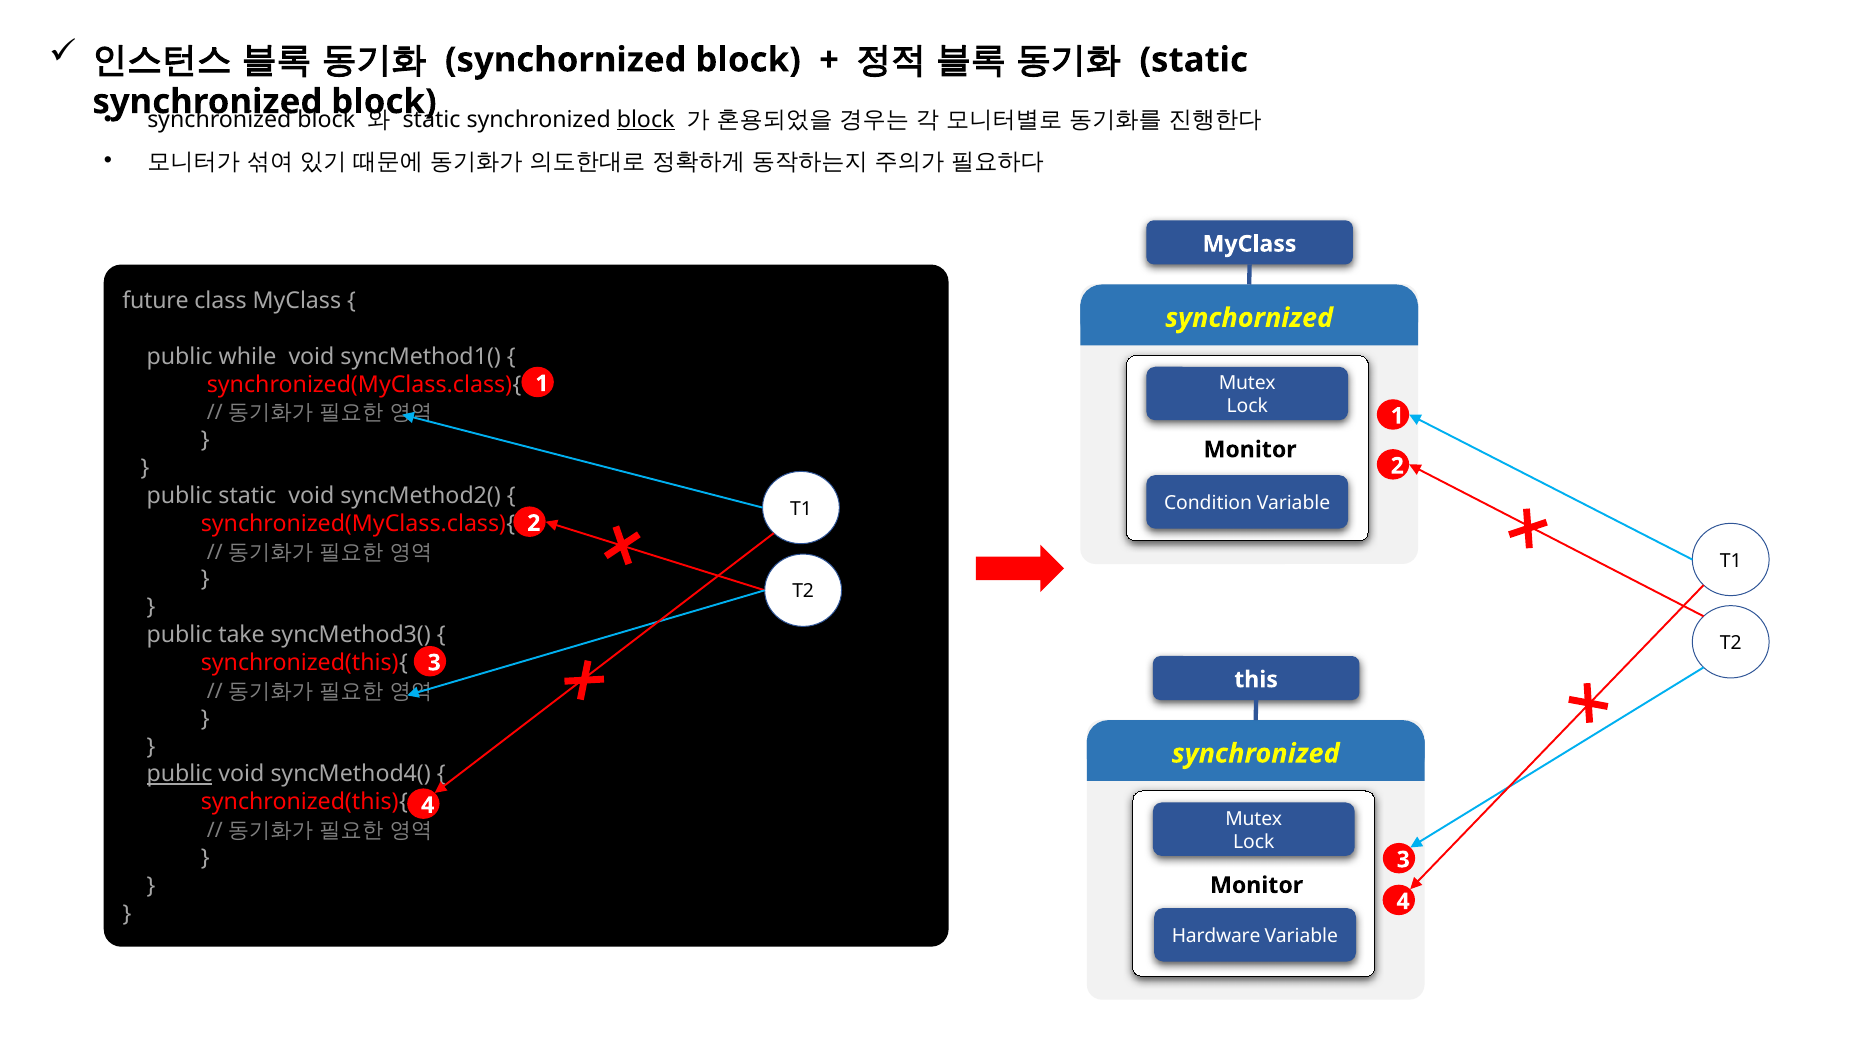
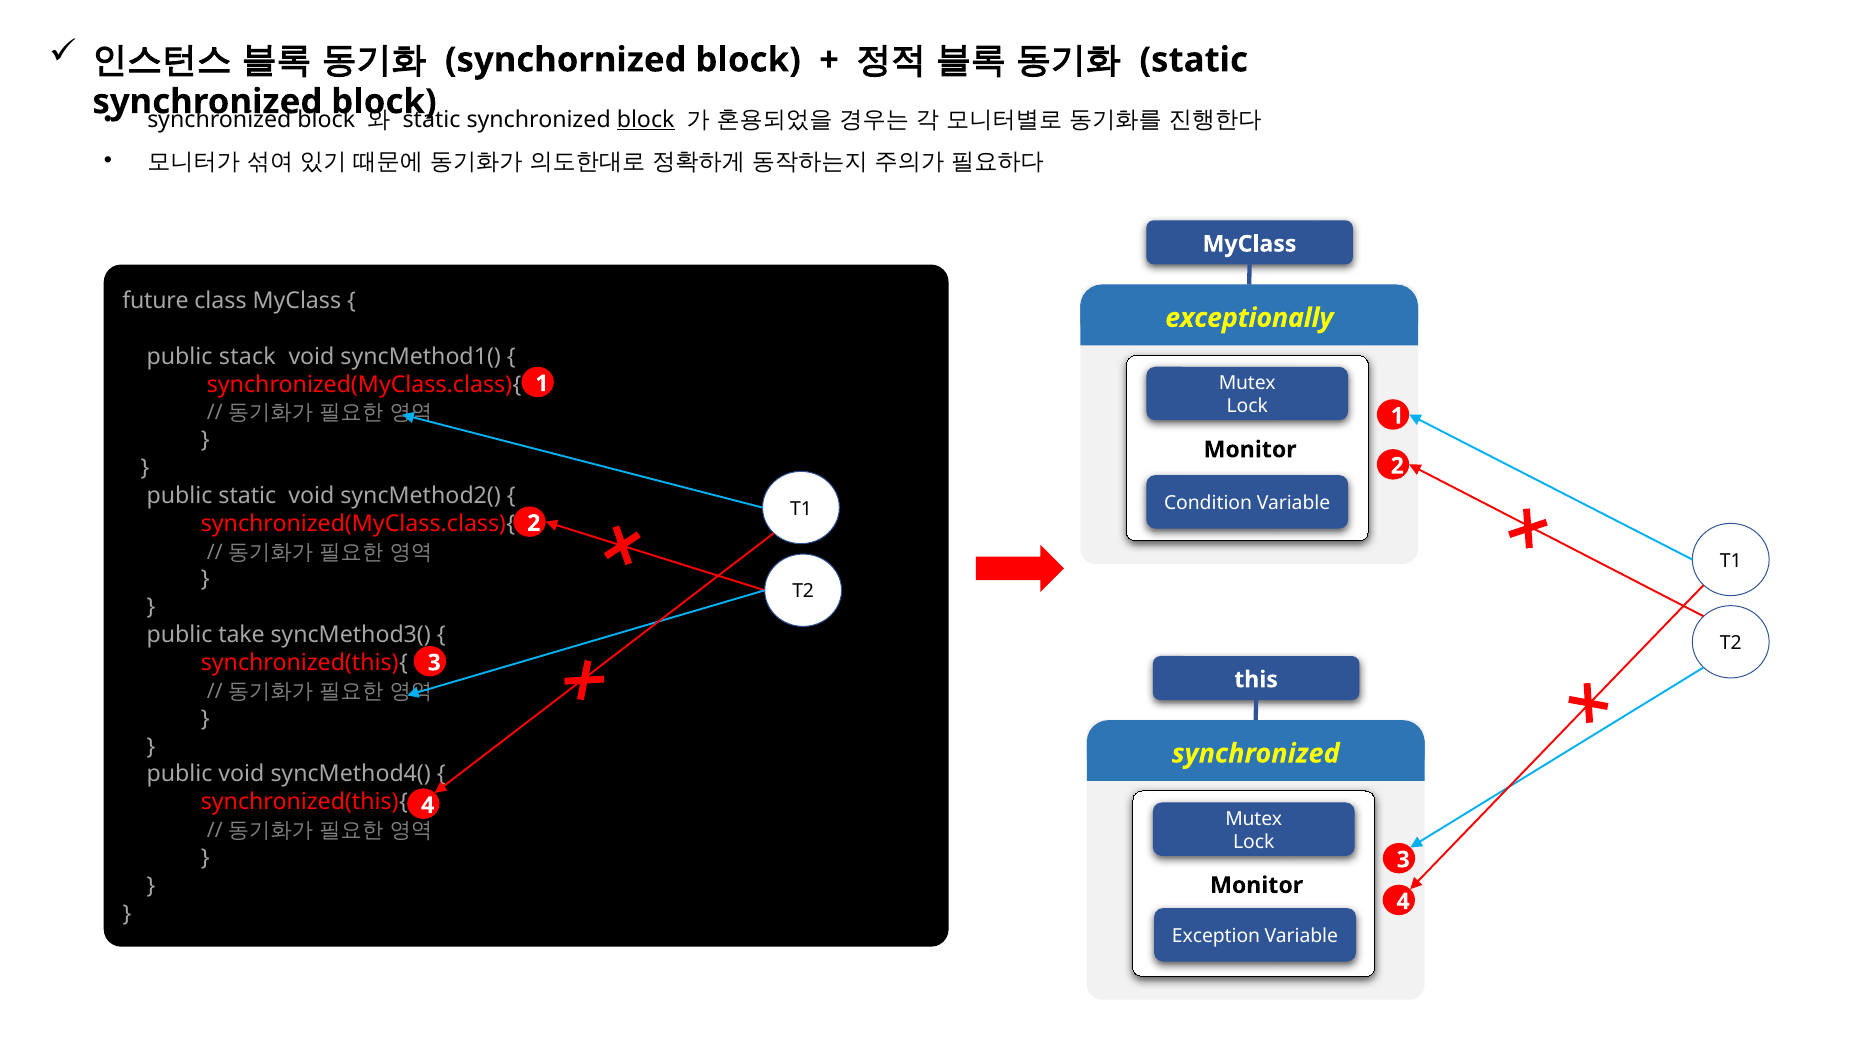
synchornized: synchornized -> exceptionally (1249, 318)
while: while -> stack (247, 357)
public underline: present -> none (180, 774)
Hardware: Hardware -> Exception (1216, 936)
